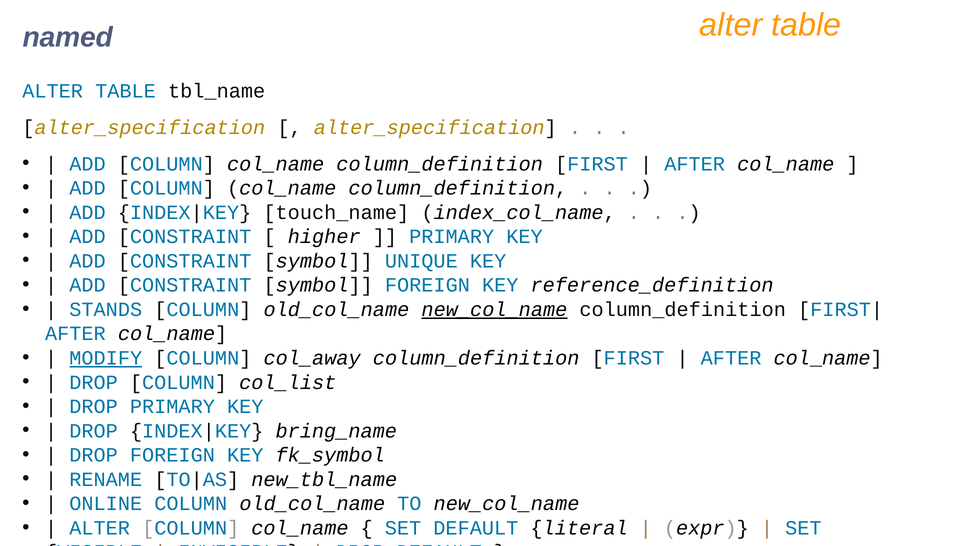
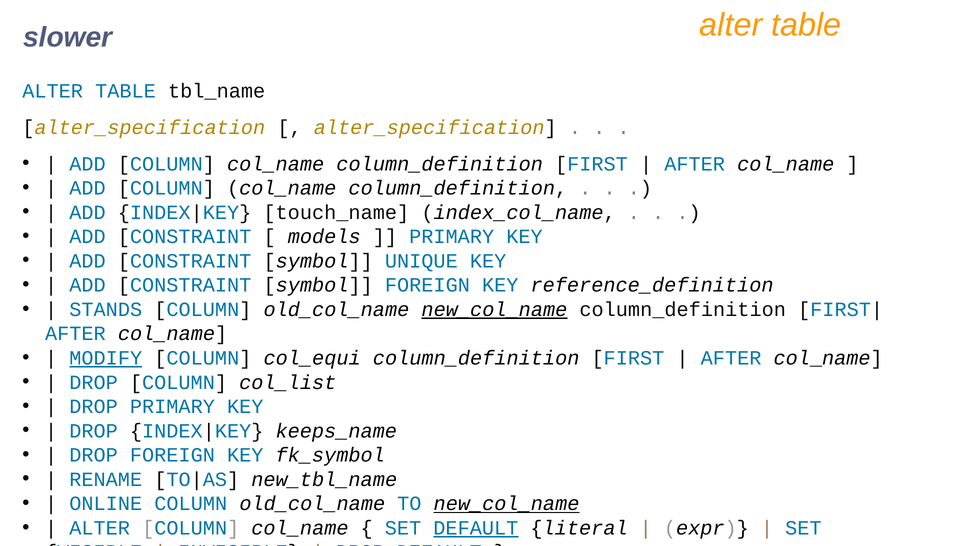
named: named -> slower (68, 38)
higher: higher -> models (324, 237)
col_away: col_away -> col_equi (312, 358)
bring_name: bring_name -> keeps_name (336, 431)
new_col_name underline: none -> present (507, 503)
DEFAULT underline: none -> present (476, 528)
